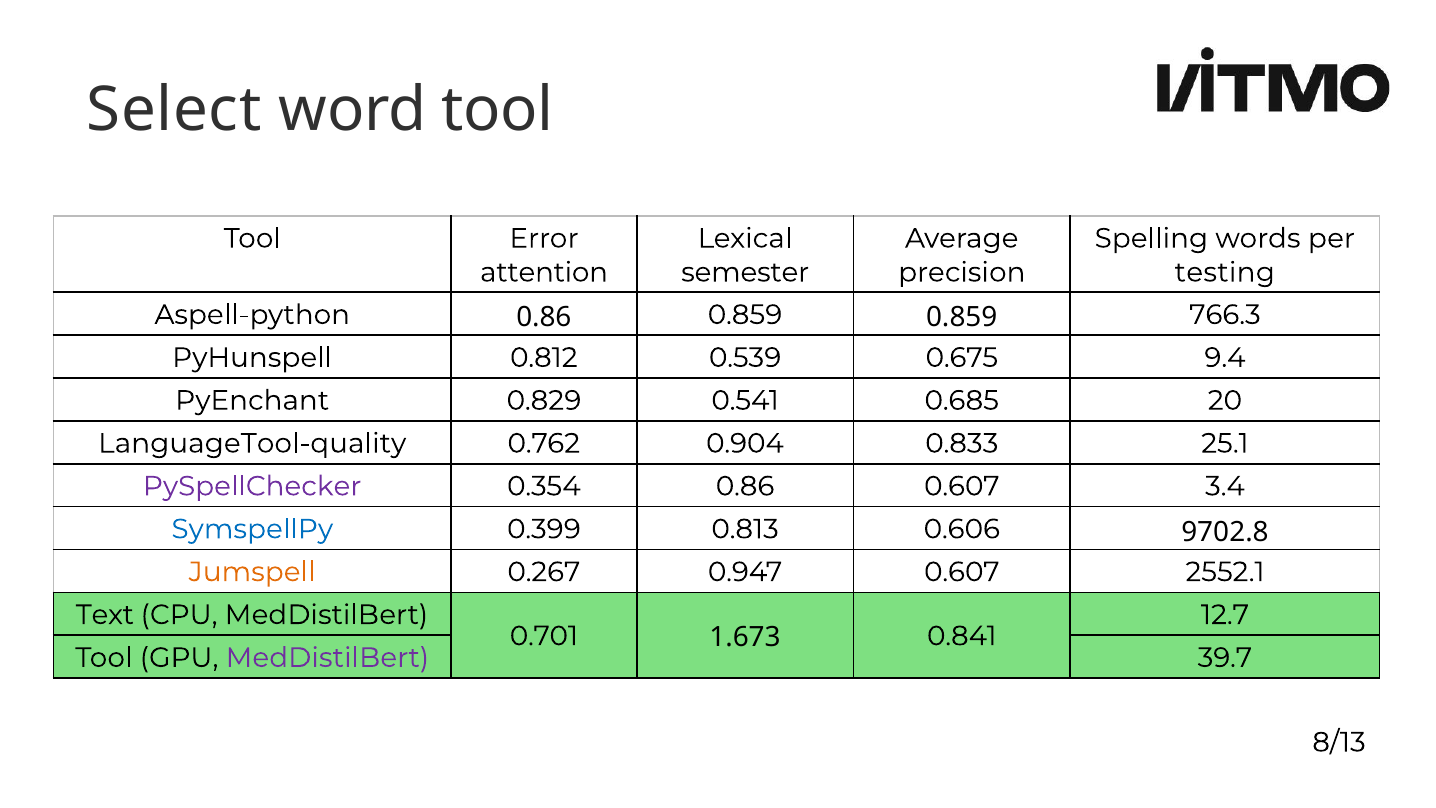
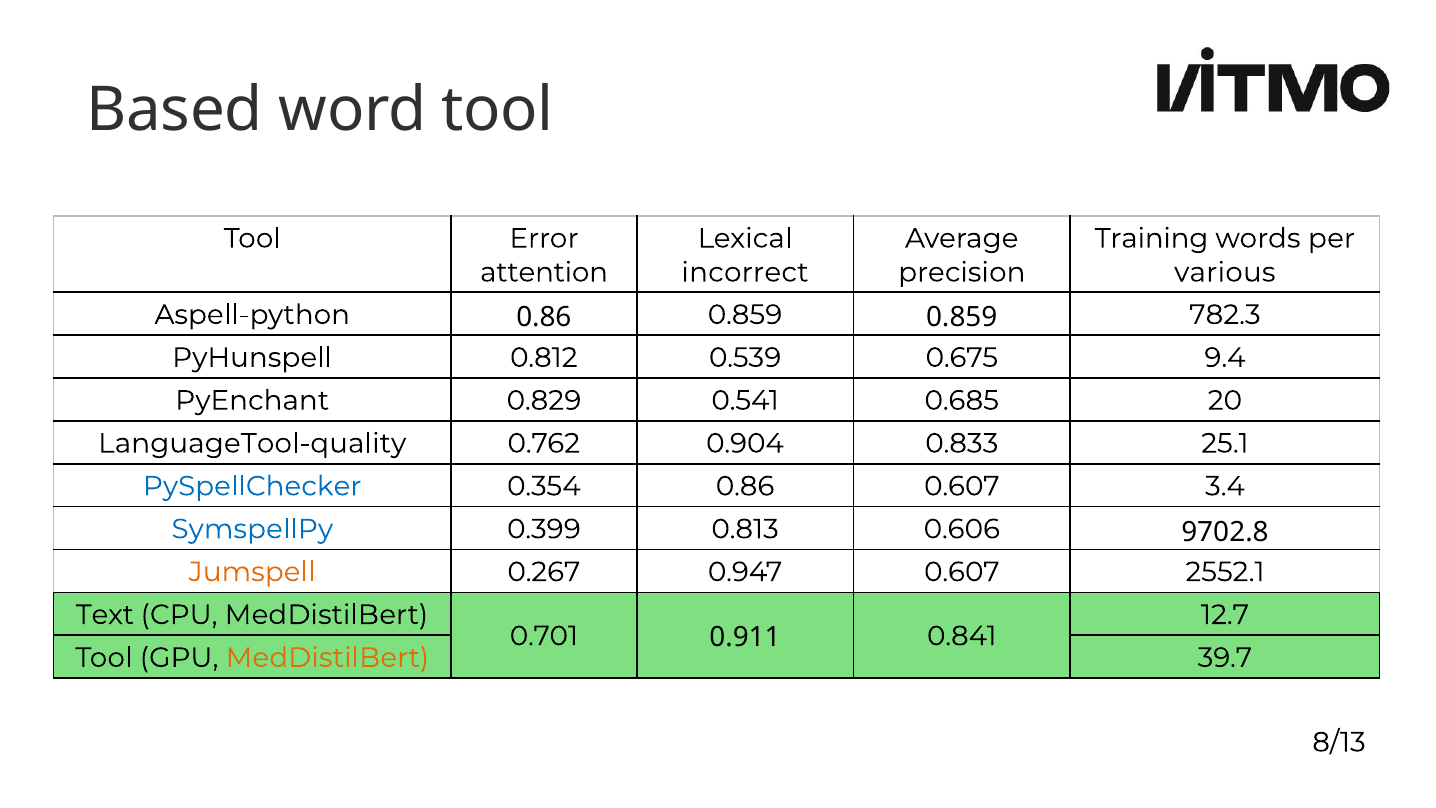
Select: Select -> Based (174, 110)
Spelling: Spelling -> Training (1151, 238)
semester: semester -> incorrect (745, 272)
testing: testing -> various (1225, 272)
766.3: 766.3 -> 782.3 (1225, 315)
PySpellChecker colour: purple -> blue (252, 486)
1.673: 1.673 -> 0.911 (745, 637)
MedDistilBert colour: purple -> orange (327, 658)
